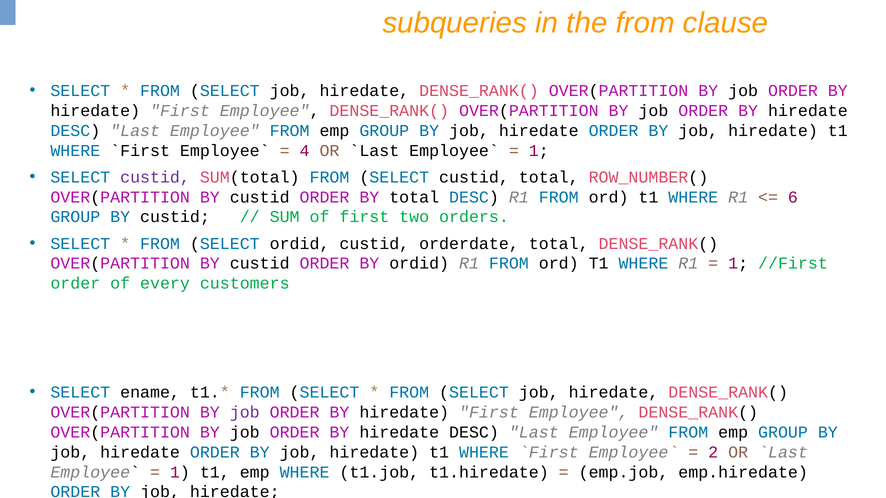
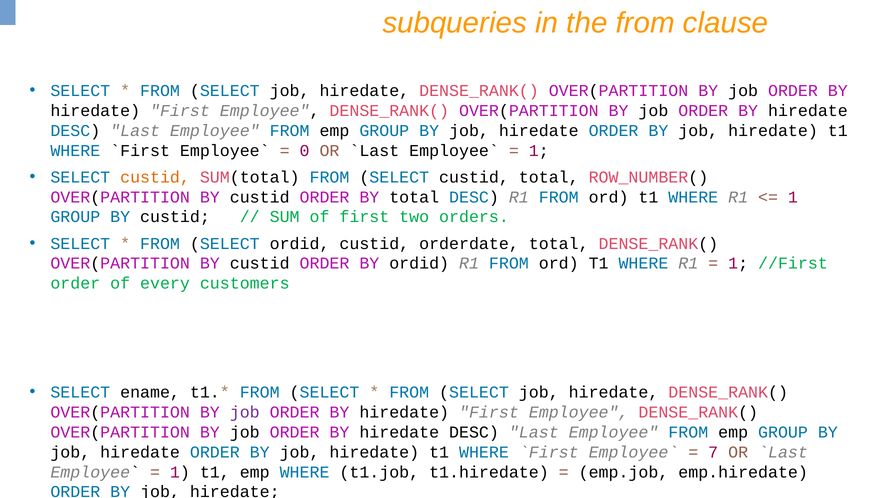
4: 4 -> 0 (305, 151)
custid colour: purple -> orange (155, 177)
6: 6 -> 1 (793, 197)
2: 2 -> 7 (713, 452)
